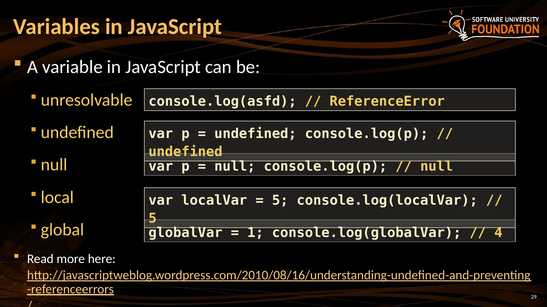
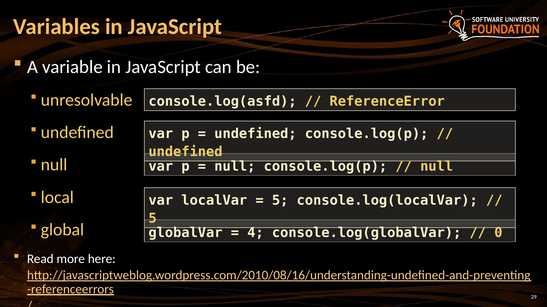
1: 1 -> 4 (255, 233)
4: 4 -> 0 (498, 233)
